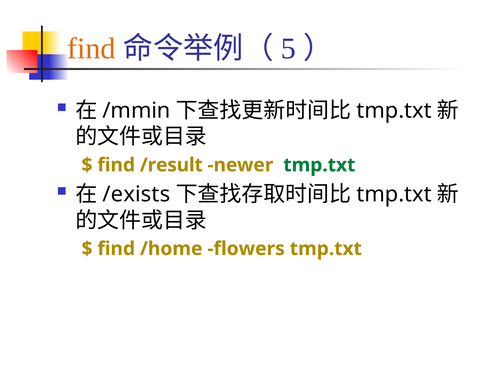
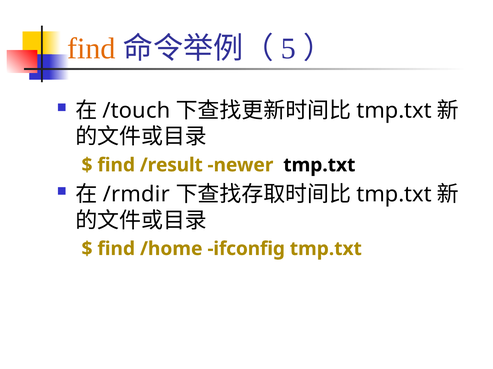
/mmin: /mmin -> /touch (136, 111)
tmp.txt colour: green -> black (319, 165)
/exists: /exists -> /rmdir (136, 195)
flowers: flowers -> ifconfig (246, 249)
